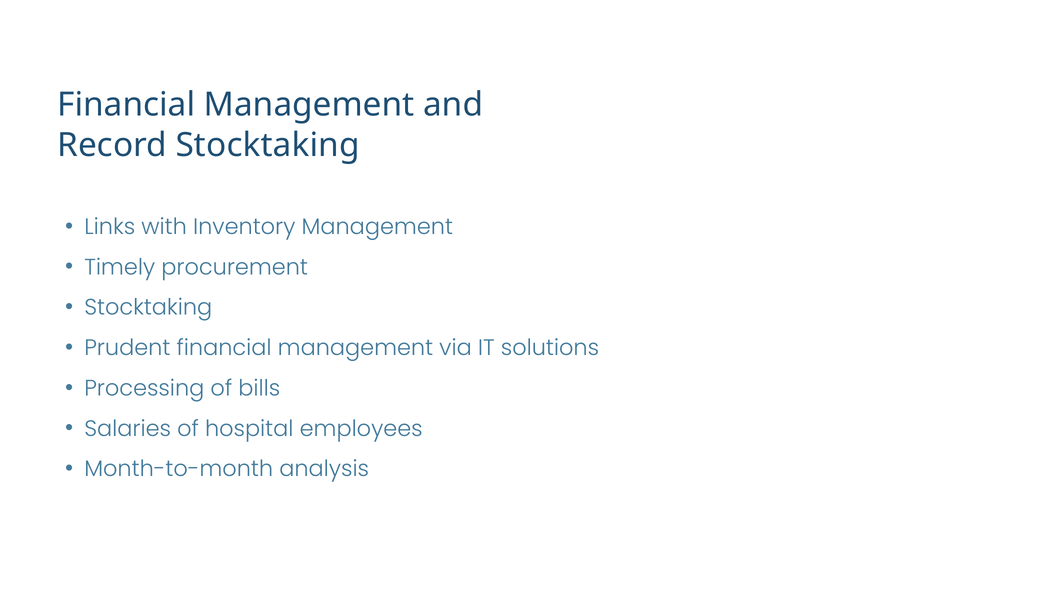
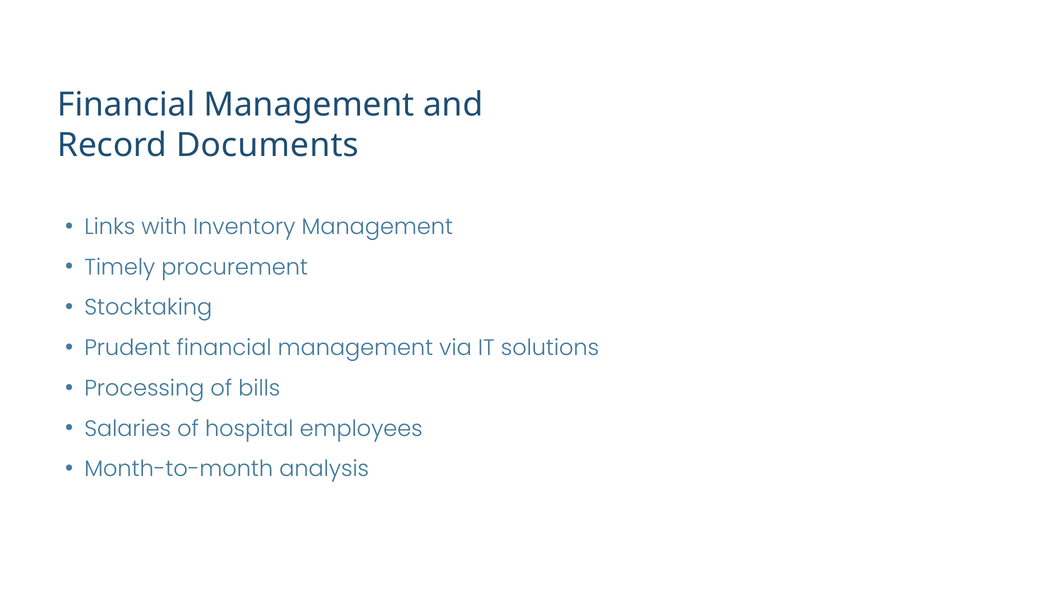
Record Stocktaking: Stocktaking -> Documents (268, 145)
